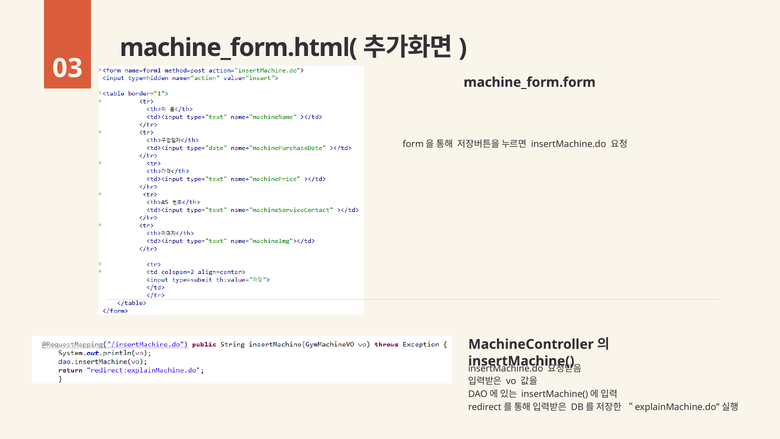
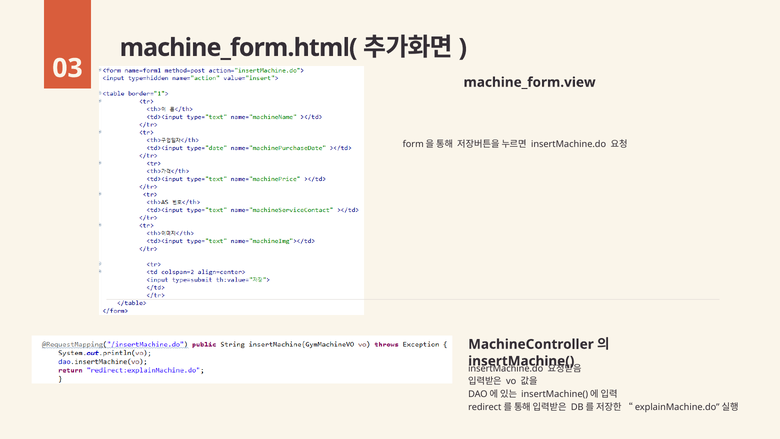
machine_form.form: machine_form.form -> machine_form.view (530, 82)
